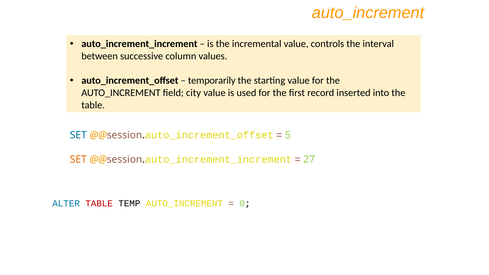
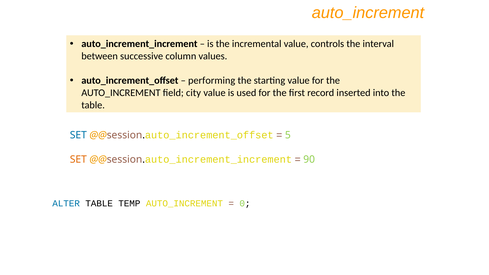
temporarily: temporarily -> performing (212, 81)
27: 27 -> 90 (309, 160)
TABLE colour: red -> black (99, 204)
